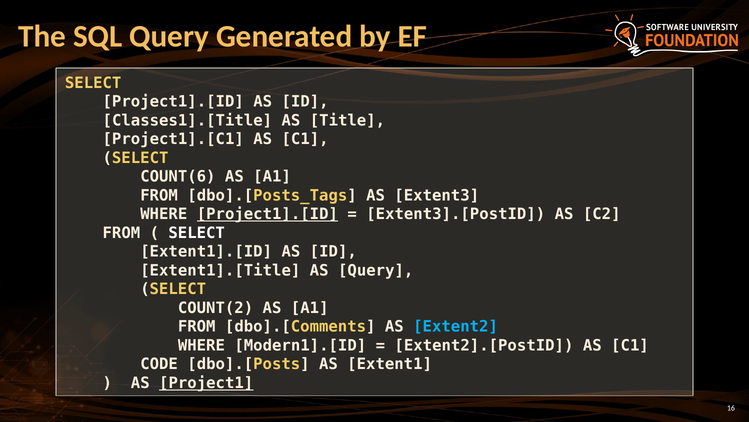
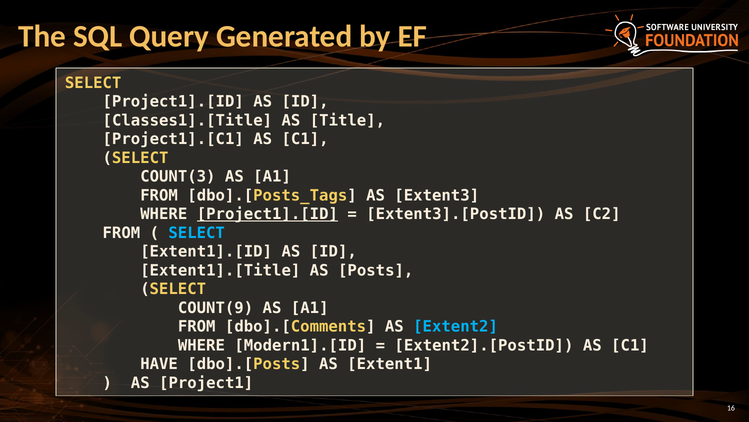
COUNT(6: COUNT(6 -> COUNT(3 (178, 176)
SELECT colour: white -> light blue (197, 233)
AS Query: Query -> Posts (376, 270)
COUNT(2: COUNT(2 -> COUNT(9 (216, 308)
CODE: CODE -> HAVE (159, 364)
Project1 underline: present -> none (206, 383)
